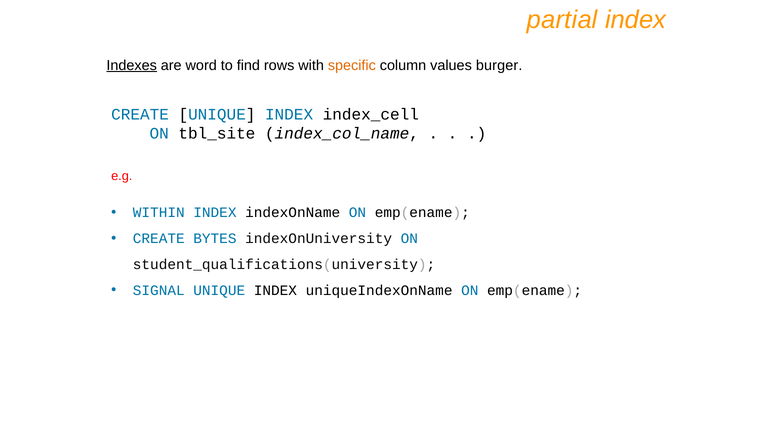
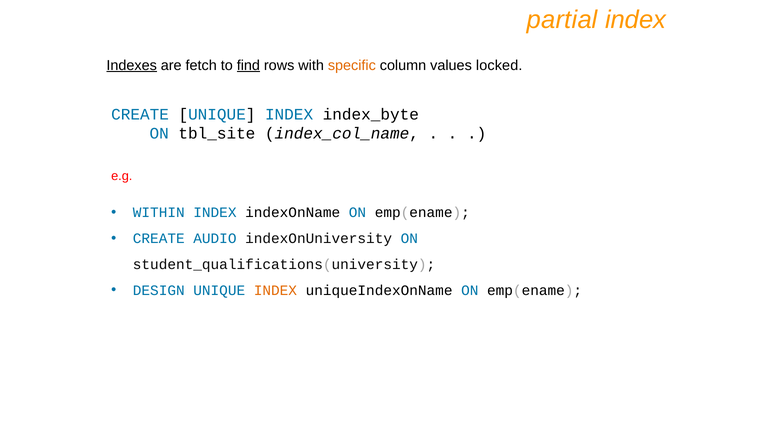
word: word -> fetch (201, 65)
find underline: none -> present (248, 65)
burger: burger -> locked (499, 65)
index_cell: index_cell -> index_byte (371, 114)
BYTES: BYTES -> AUDIO (215, 239)
SIGNAL: SIGNAL -> DESIGN (159, 290)
INDEX colour: black -> orange (275, 290)
